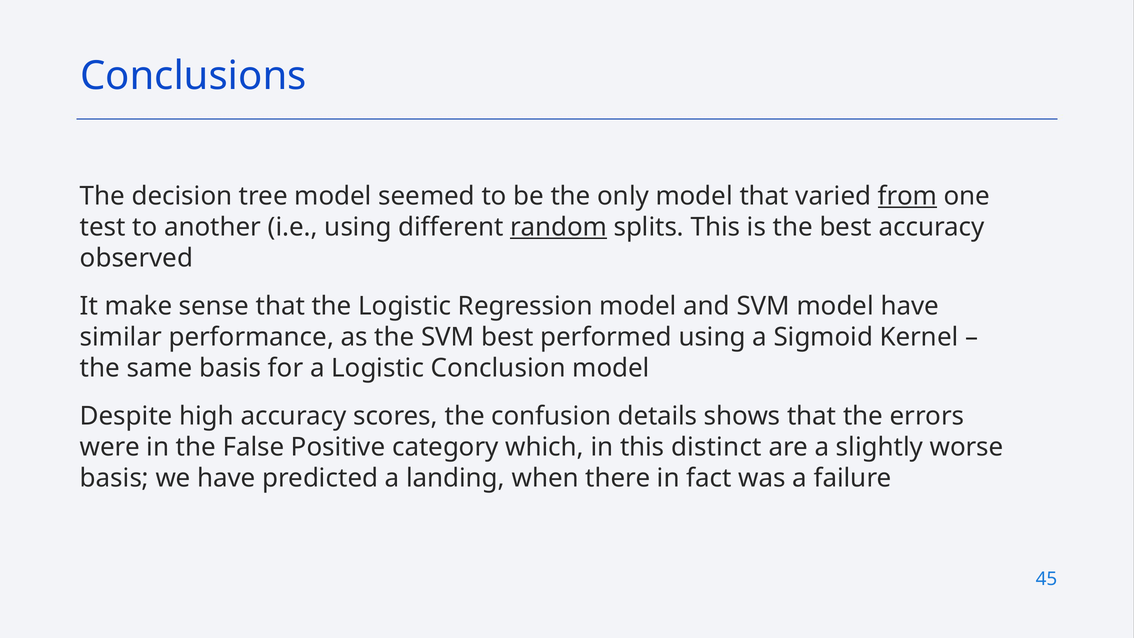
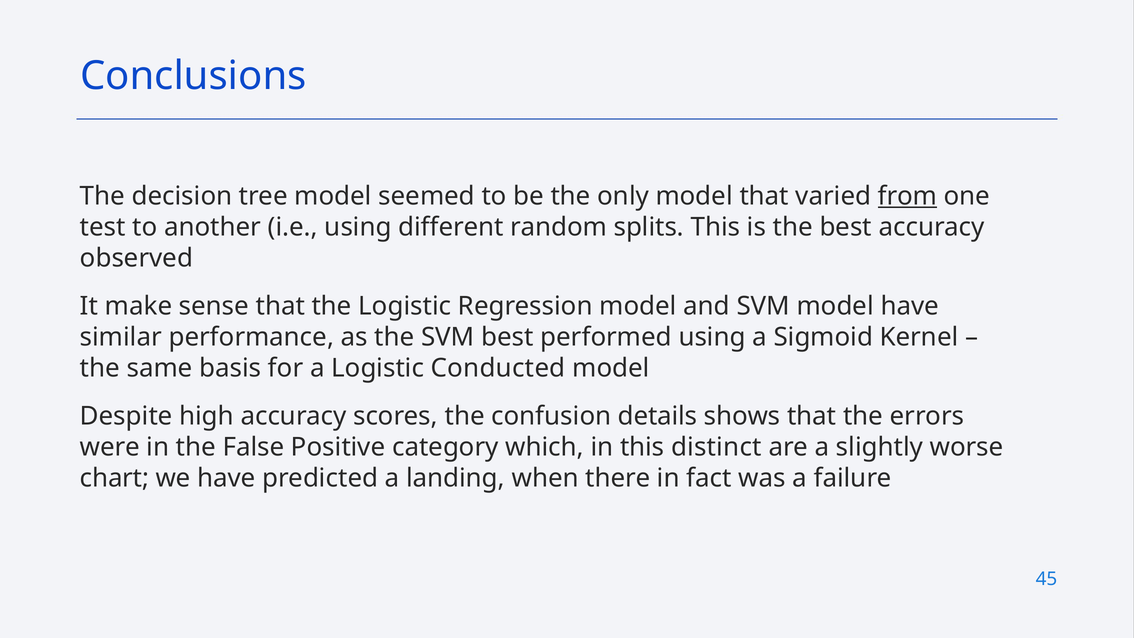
random underline: present -> none (559, 227)
Conclusion: Conclusion -> Conducted (498, 368)
basis: basis -> chart (115, 478)
